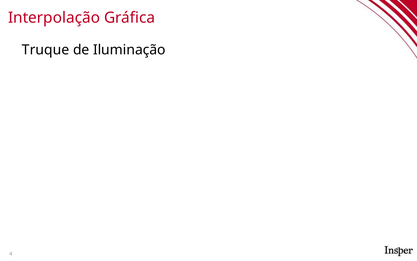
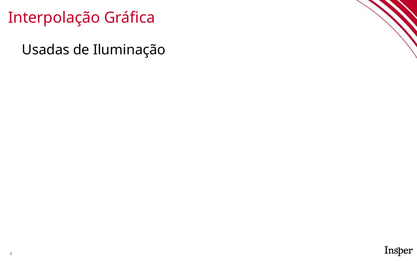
Truque: Truque -> Usadas (46, 50)
